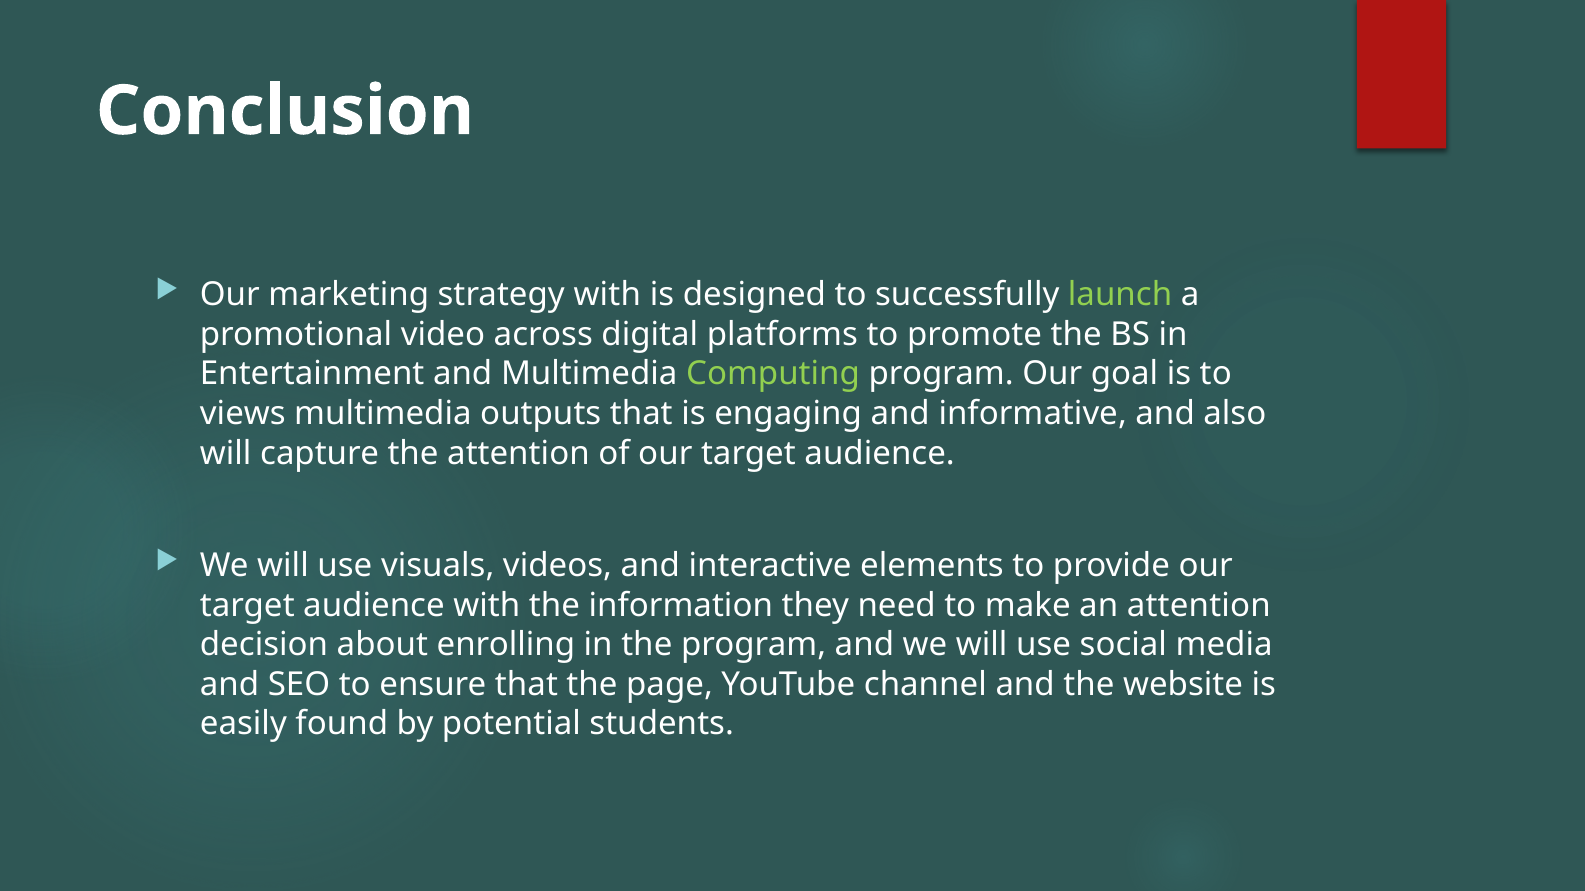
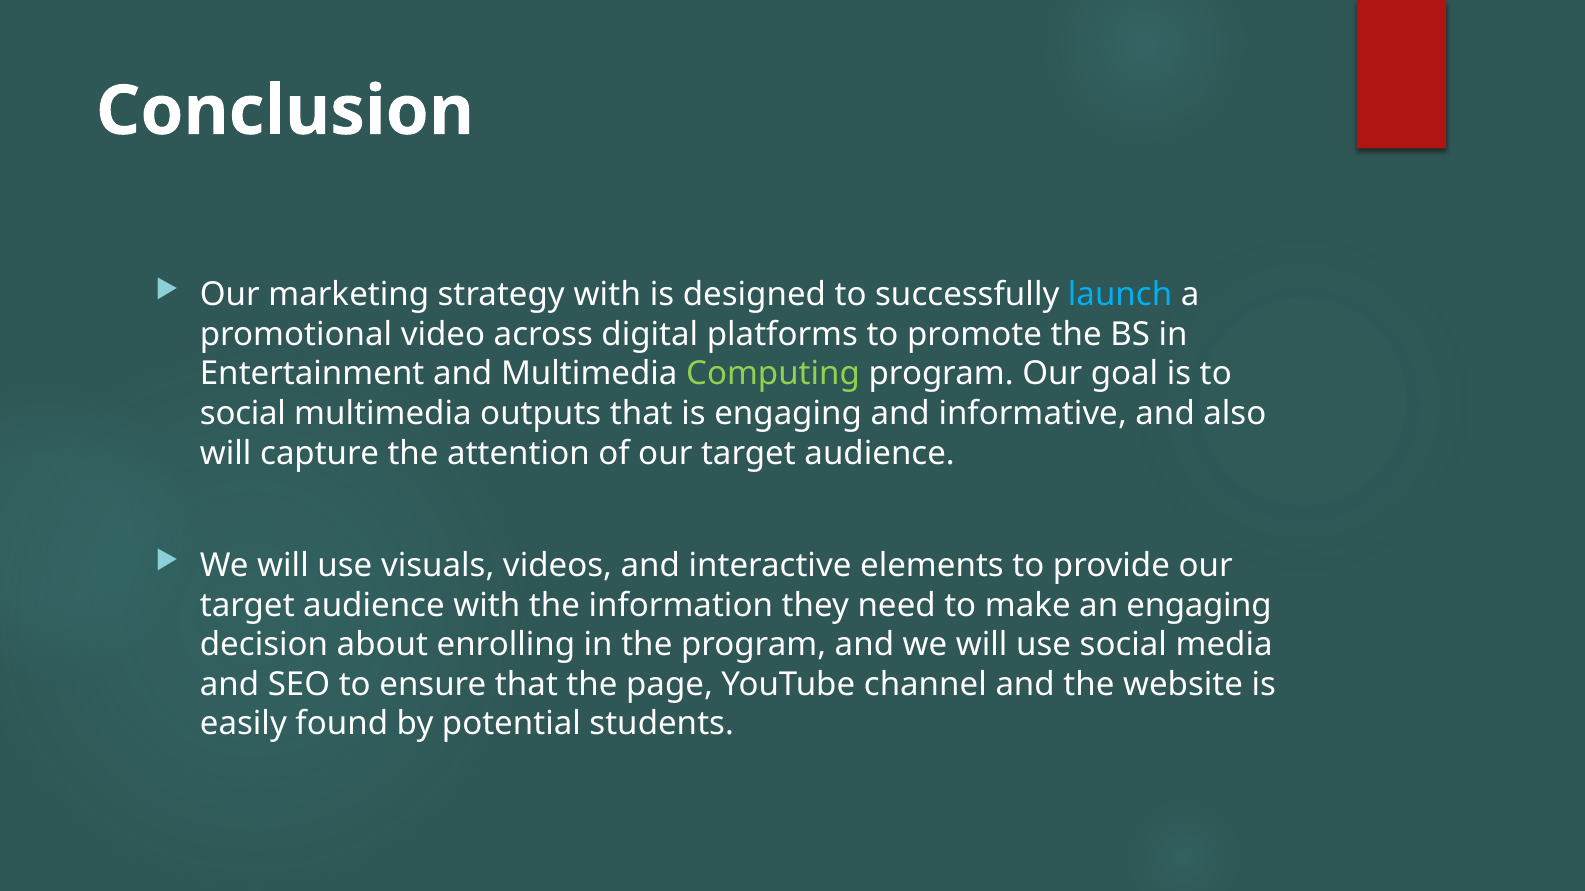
launch colour: light green -> light blue (1120, 295)
views: views -> social (243, 414)
an attention: attention -> engaging (1199, 606)
